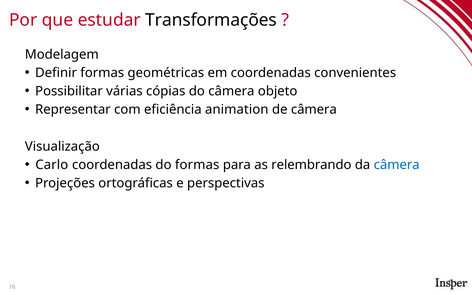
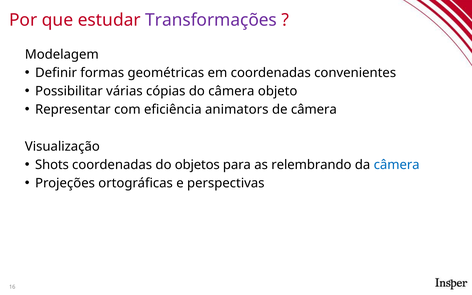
Transformações colour: black -> purple (211, 20)
animation: animation -> animators (237, 110)
Carlo: Carlo -> Shots (52, 165)
do formas: formas -> objetos (197, 165)
